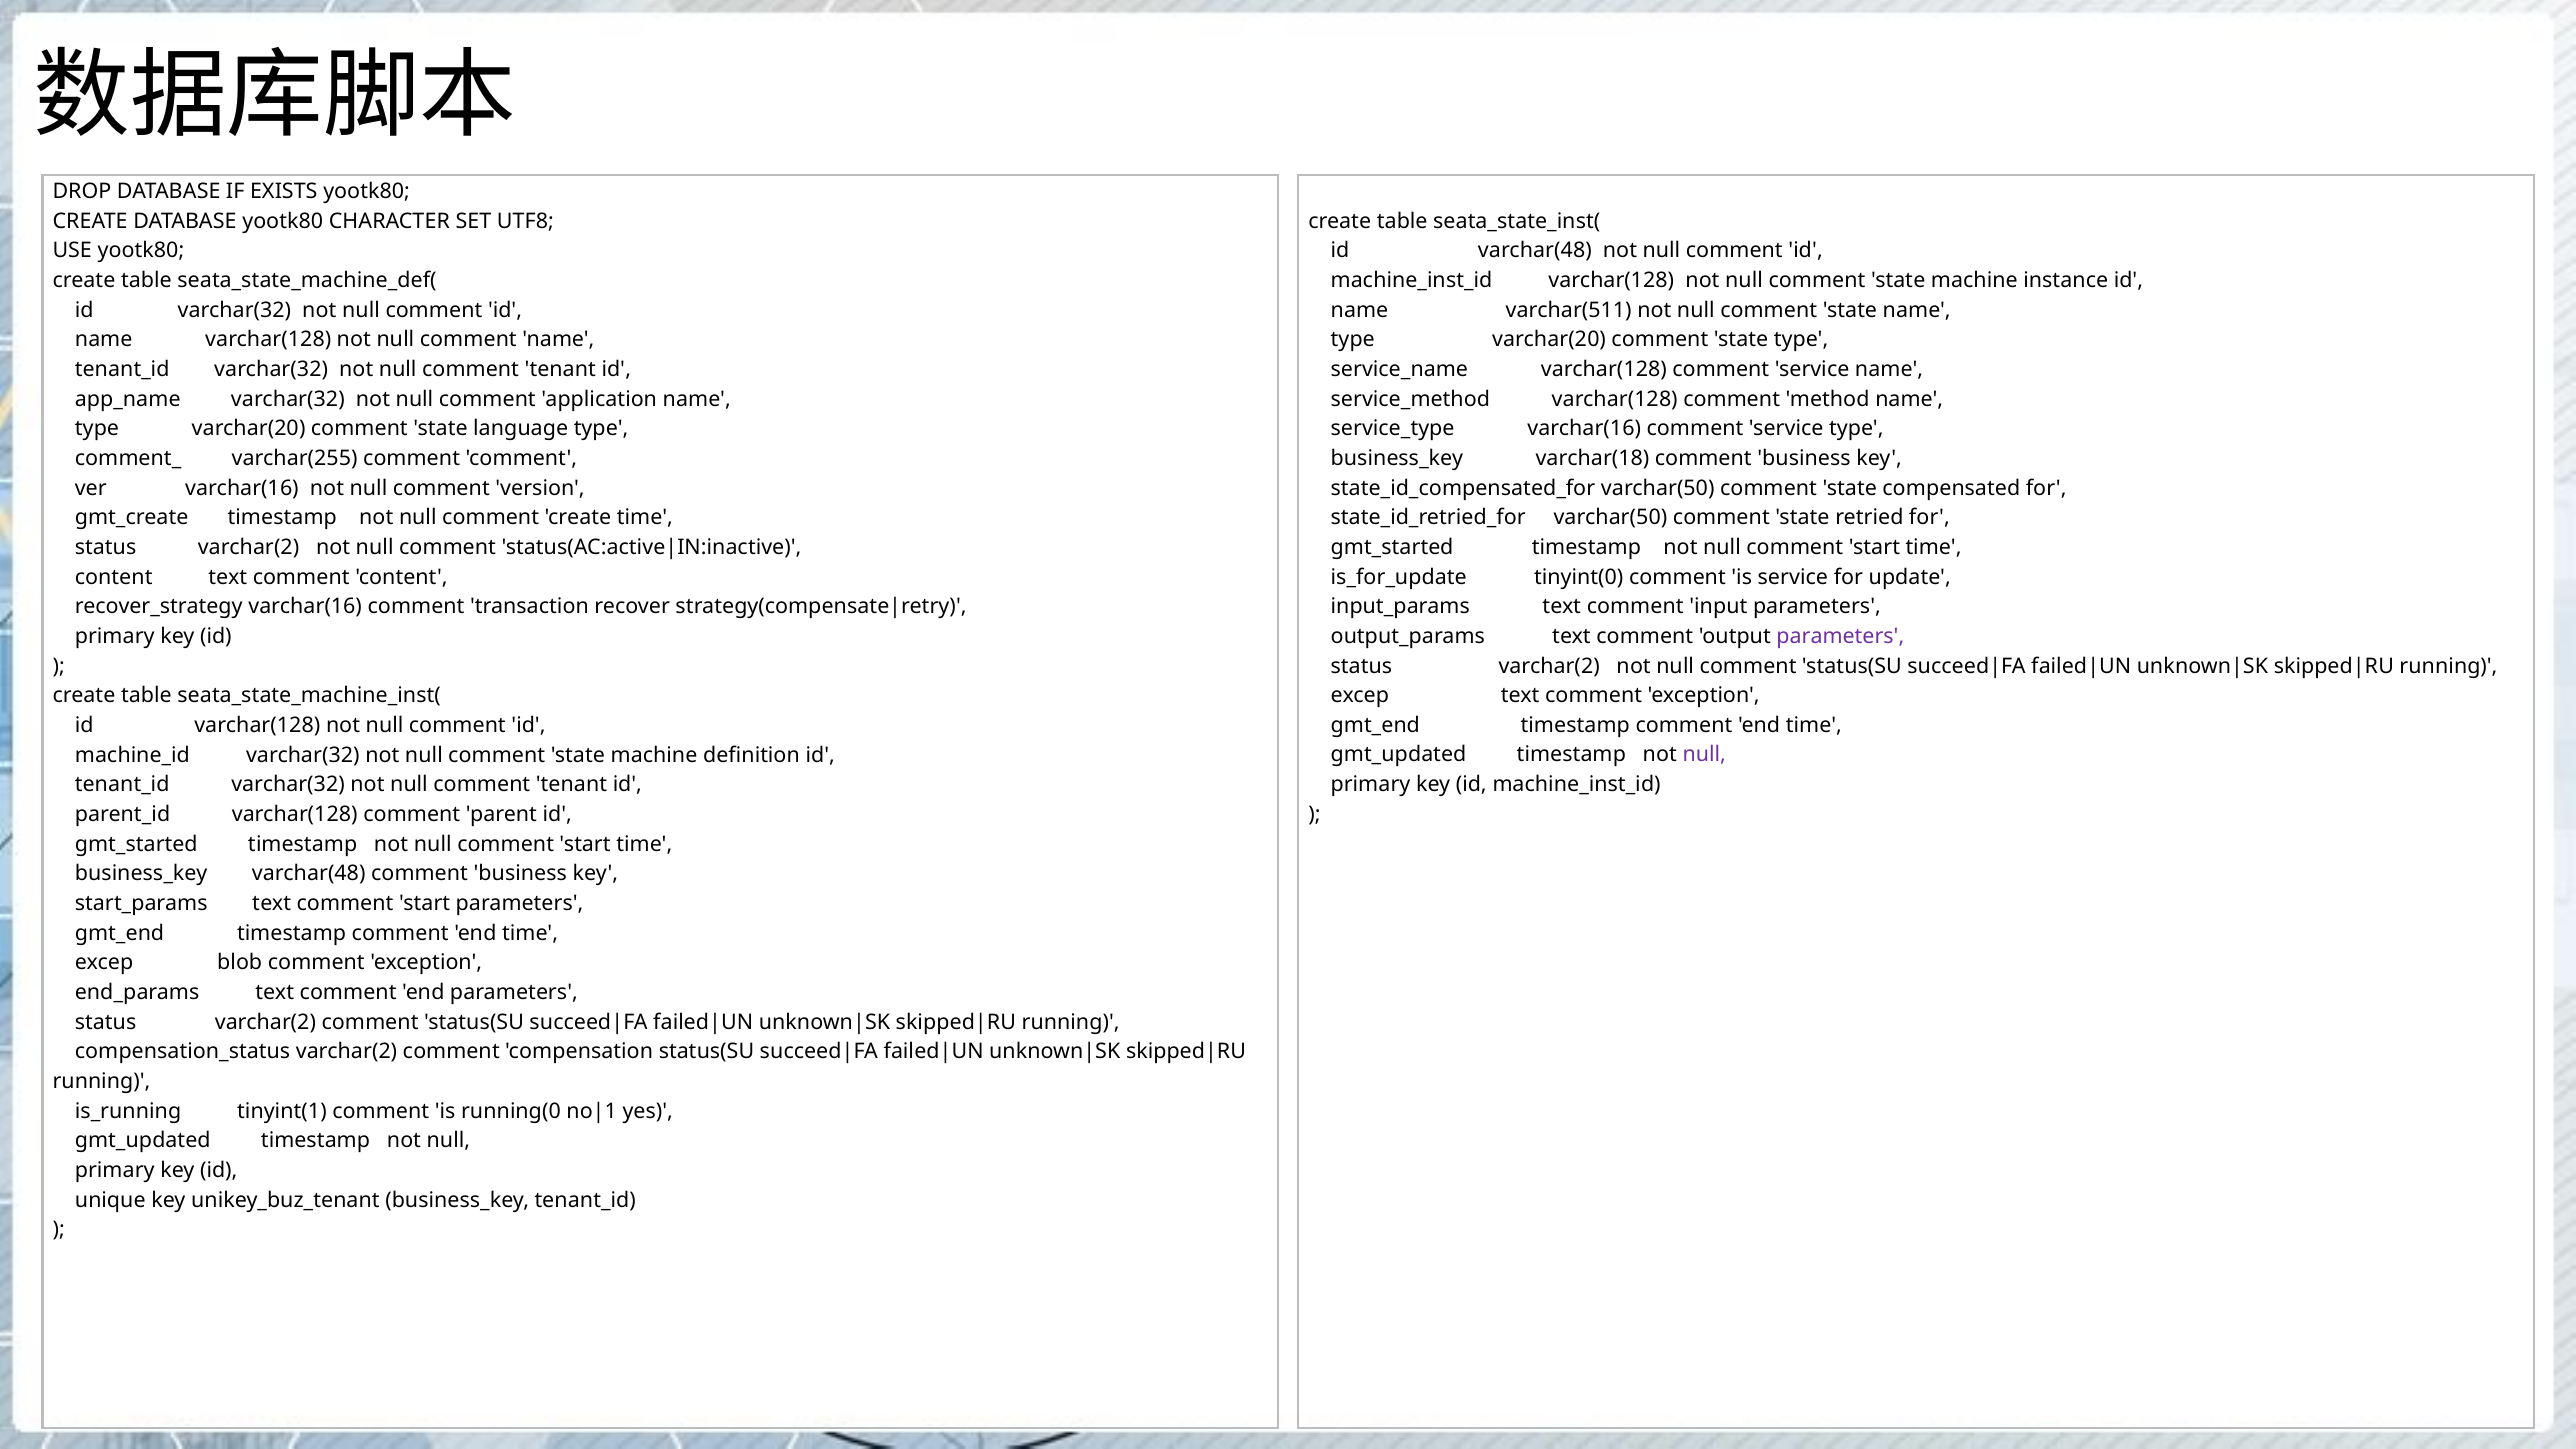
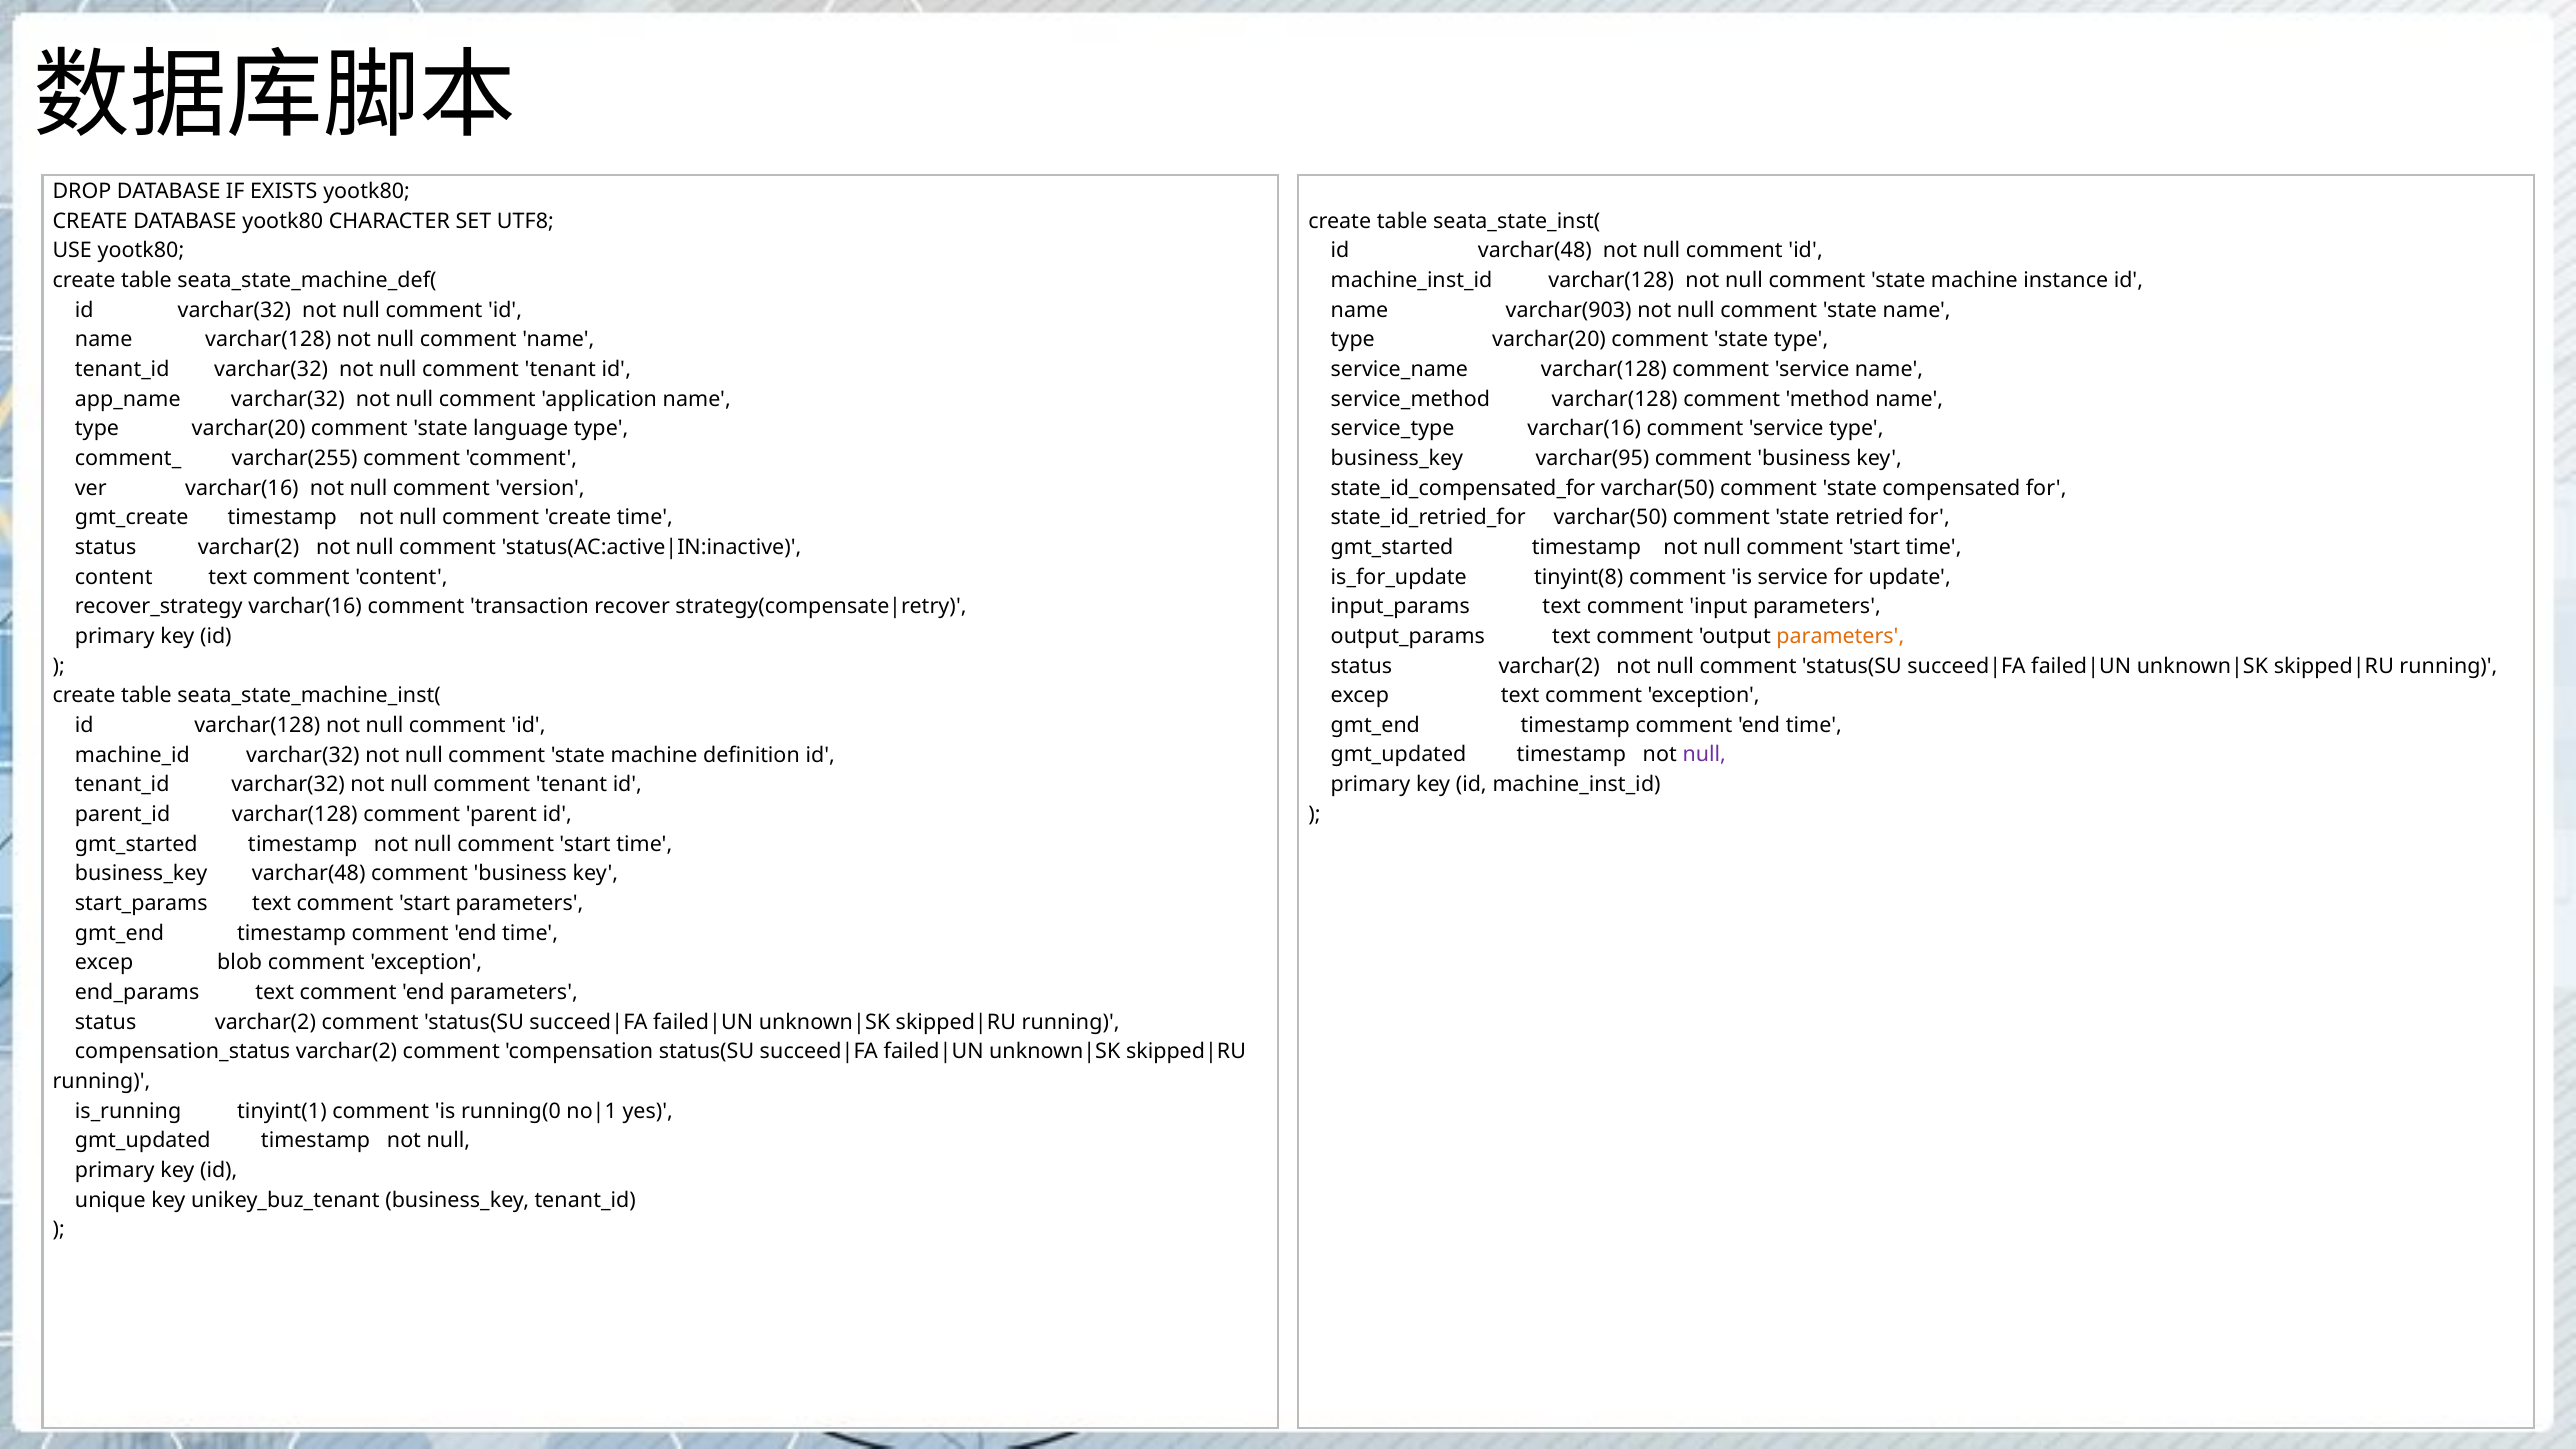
varchar(511: varchar(511 -> varchar(903 (1569, 310)
varchar(18: varchar(18 -> varchar(95 (1592, 458)
tinyint(0: tinyint(0 -> tinyint(8 (1579, 577)
parameters colour: purple -> orange (1840, 636)
